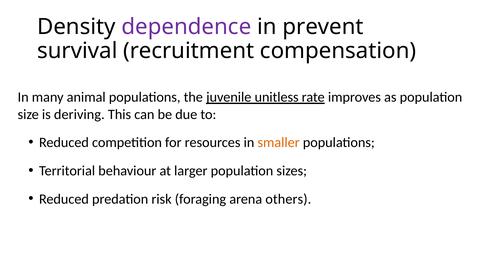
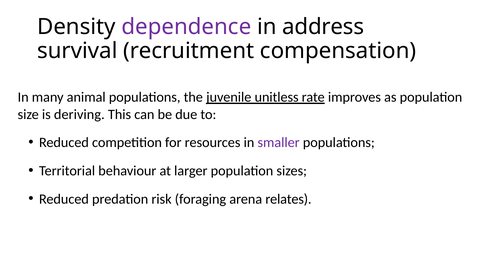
prevent: prevent -> address (323, 27)
smaller colour: orange -> purple (279, 143)
others: others -> relates (288, 199)
